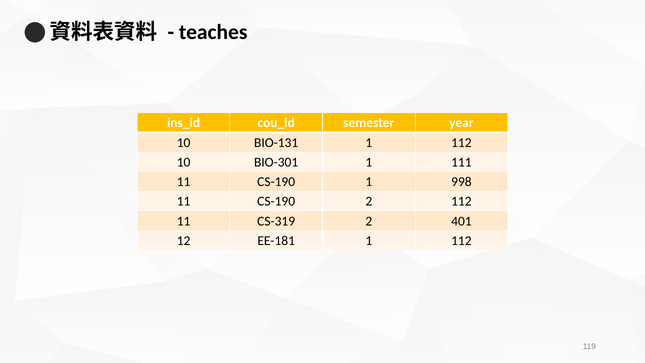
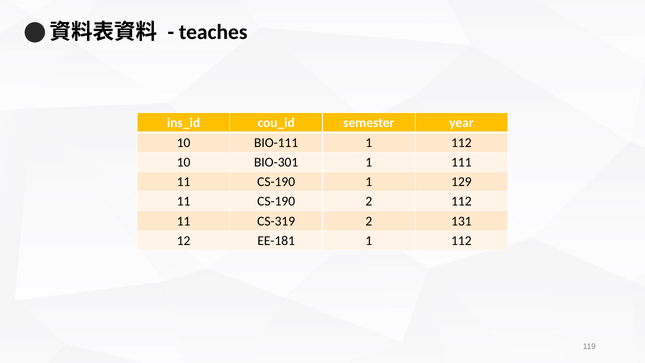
BIO-131: BIO-131 -> BIO-111 (276, 143)
998: 998 -> 129 (461, 182)
401: 401 -> 131 (461, 221)
